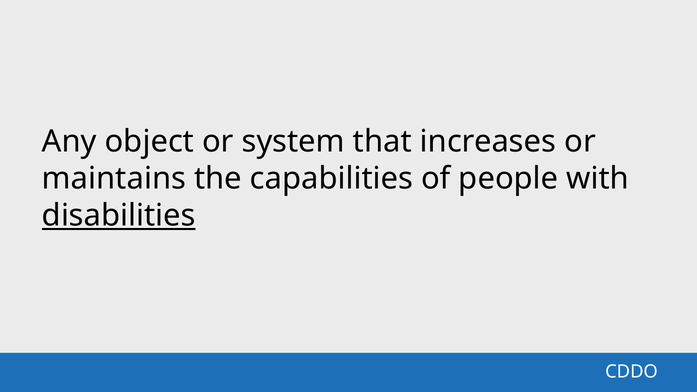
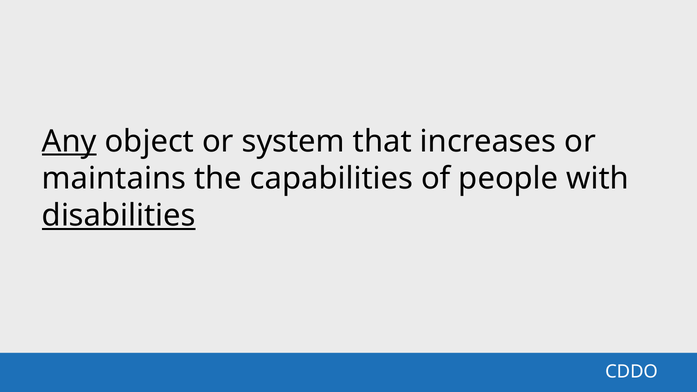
Any underline: none -> present (69, 141)
